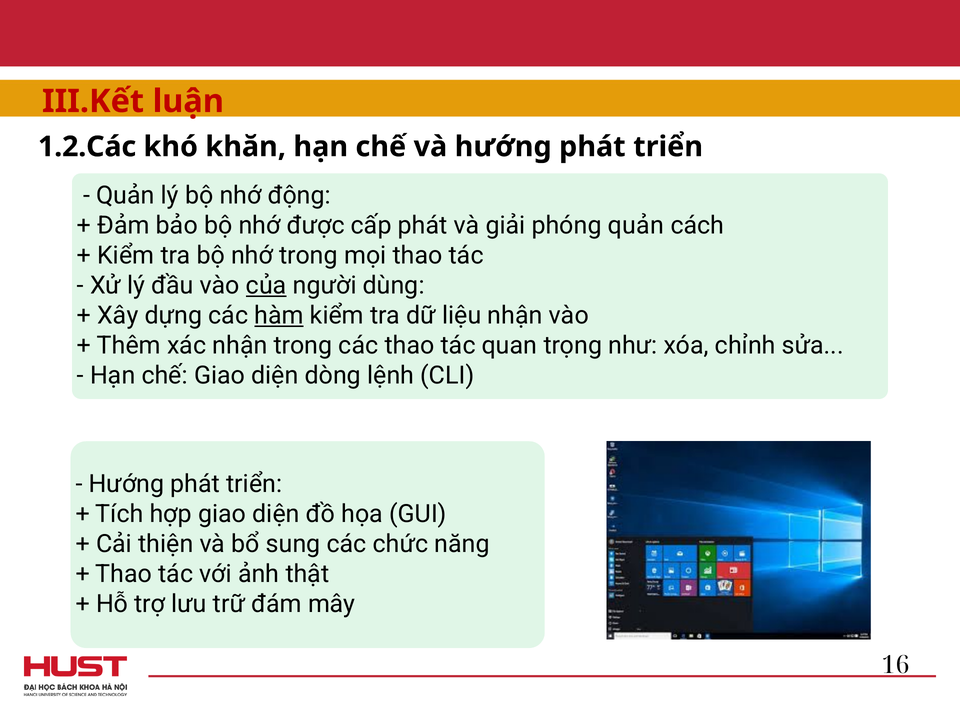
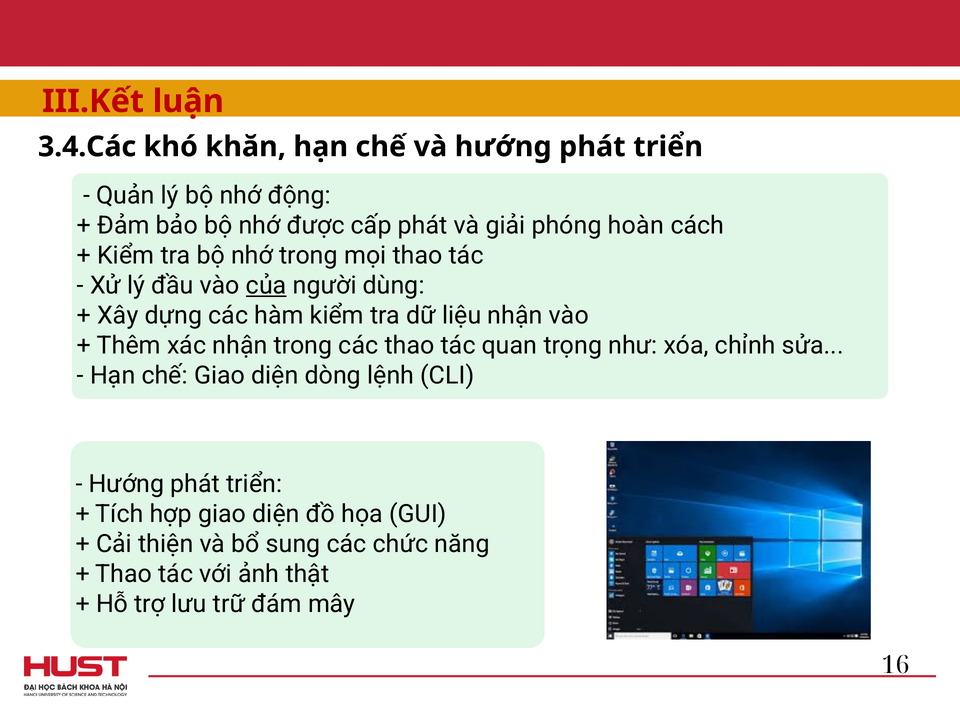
1.2.Các: 1.2.Các -> 3.4.Các (87, 147)
phóng quản: quản -> hoàn (636, 225)
hàm underline: present -> none (279, 315)
